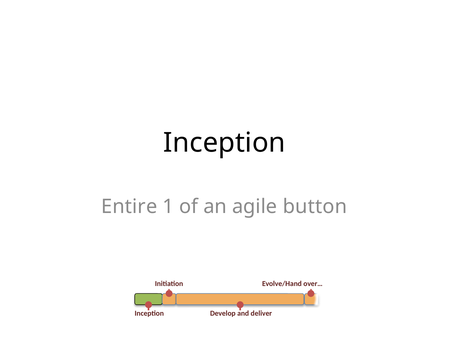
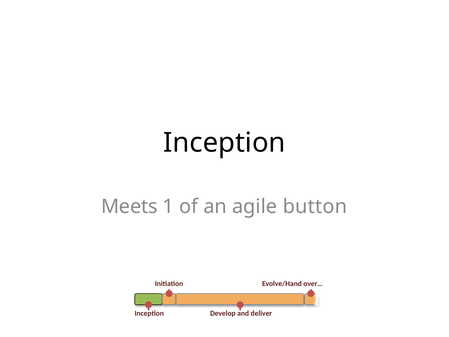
Entire: Entire -> Meets (129, 206)
